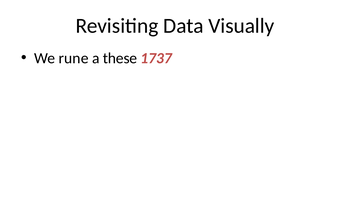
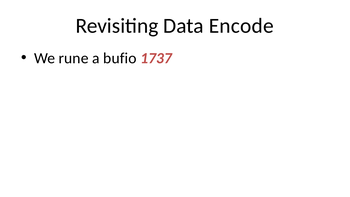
Visually: Visually -> Encode (241, 26)
these: these -> bufio (120, 58)
